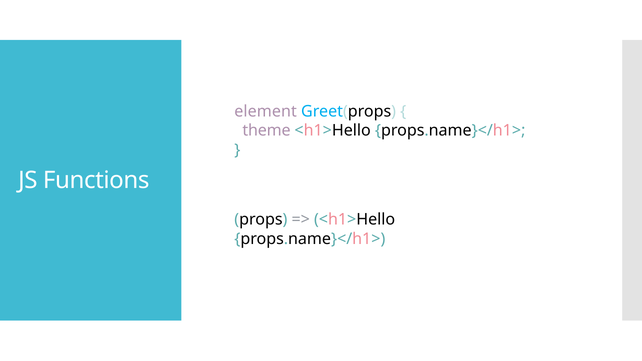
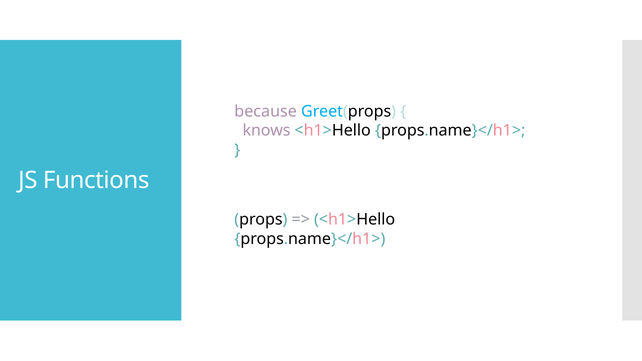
element: element -> because (266, 111)
theme: theme -> knows (267, 131)
